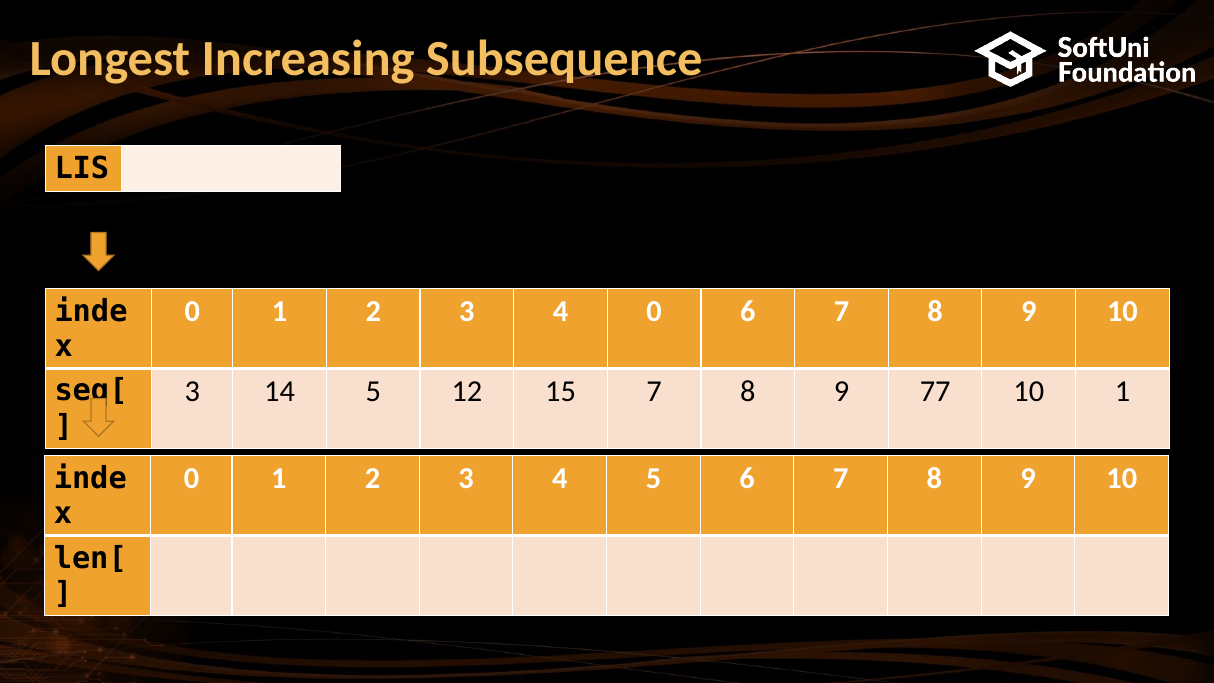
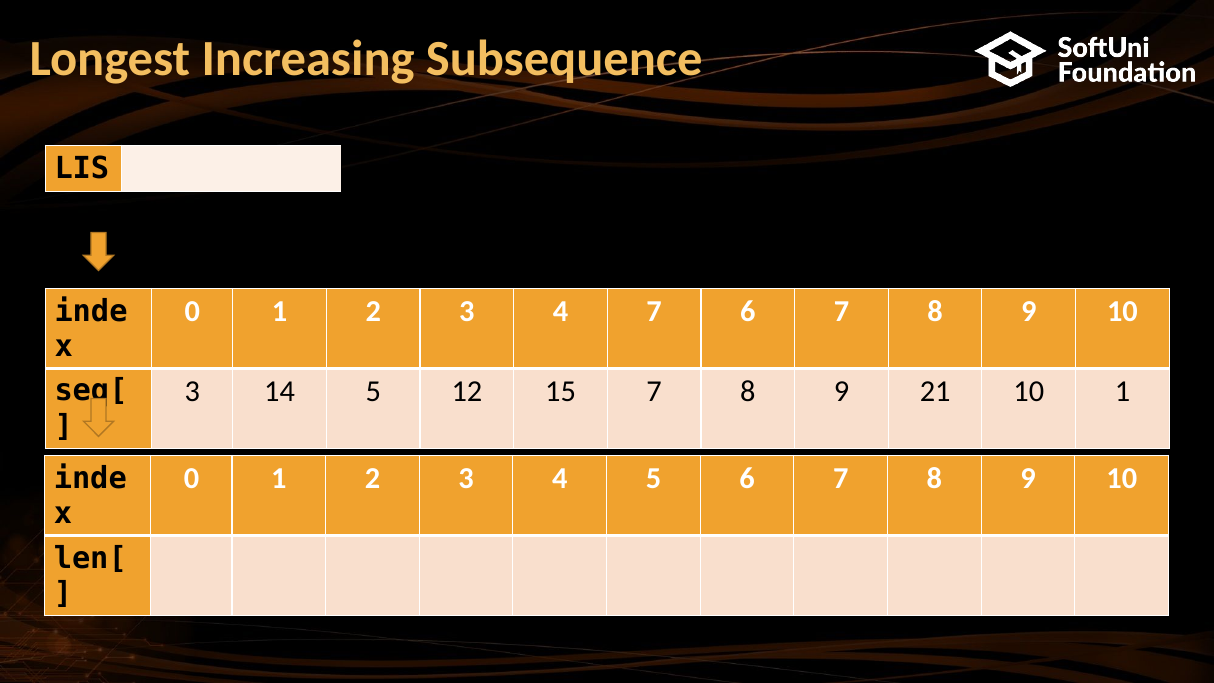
4 0: 0 -> 7 (654, 312)
77: 77 -> 21 (935, 392)
